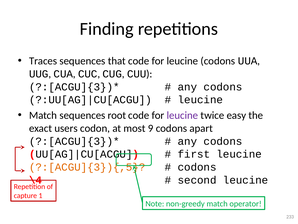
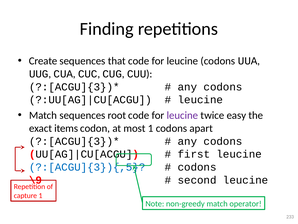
Traces: Traces -> Create (43, 61)
users: users -> items (66, 128)
most 9: 9 -> 1 (151, 128)
?:[ACGU]{3}){,5 colour: orange -> blue (87, 167)
\4: \4 -> \9 (36, 180)
